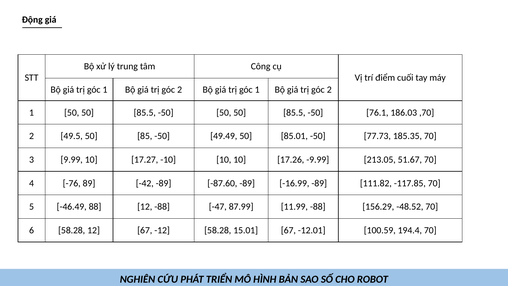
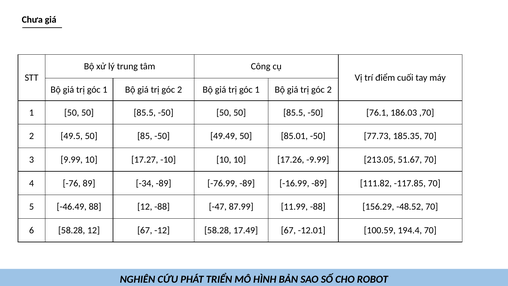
Động: Động -> Chưa (32, 20)
-42: -42 -> -34 (145, 183)
-87.60: -87.60 -> -76.99 (222, 183)
15.01: 15.01 -> 17.49 (246, 230)
